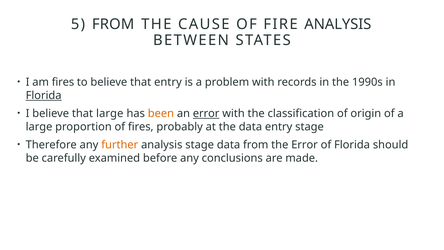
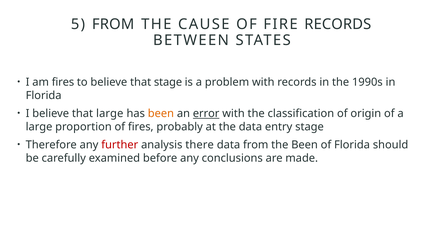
FIRE ANALYSIS: ANALYSIS -> RECORDS (338, 24)
that entry: entry -> stage (168, 82)
Florida underline: present -> none (44, 95)
further colour: orange -> red (120, 145)
analysis stage: stage -> there (200, 145)
the Error: Error -> Been (305, 145)
